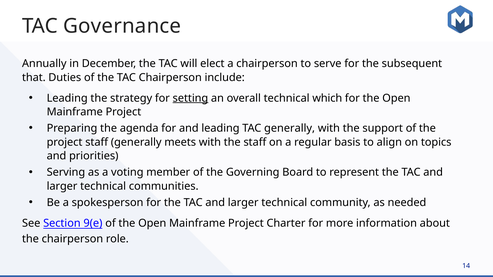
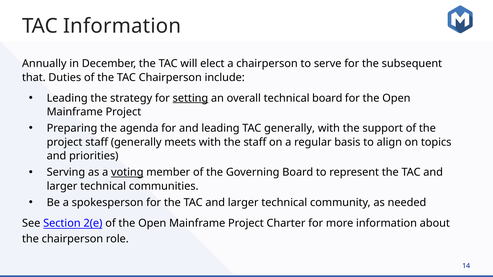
TAC Governance: Governance -> Information (122, 26)
technical which: which -> board (327, 98)
voting underline: none -> present (127, 173)
9(e: 9(e -> 2(e (93, 224)
